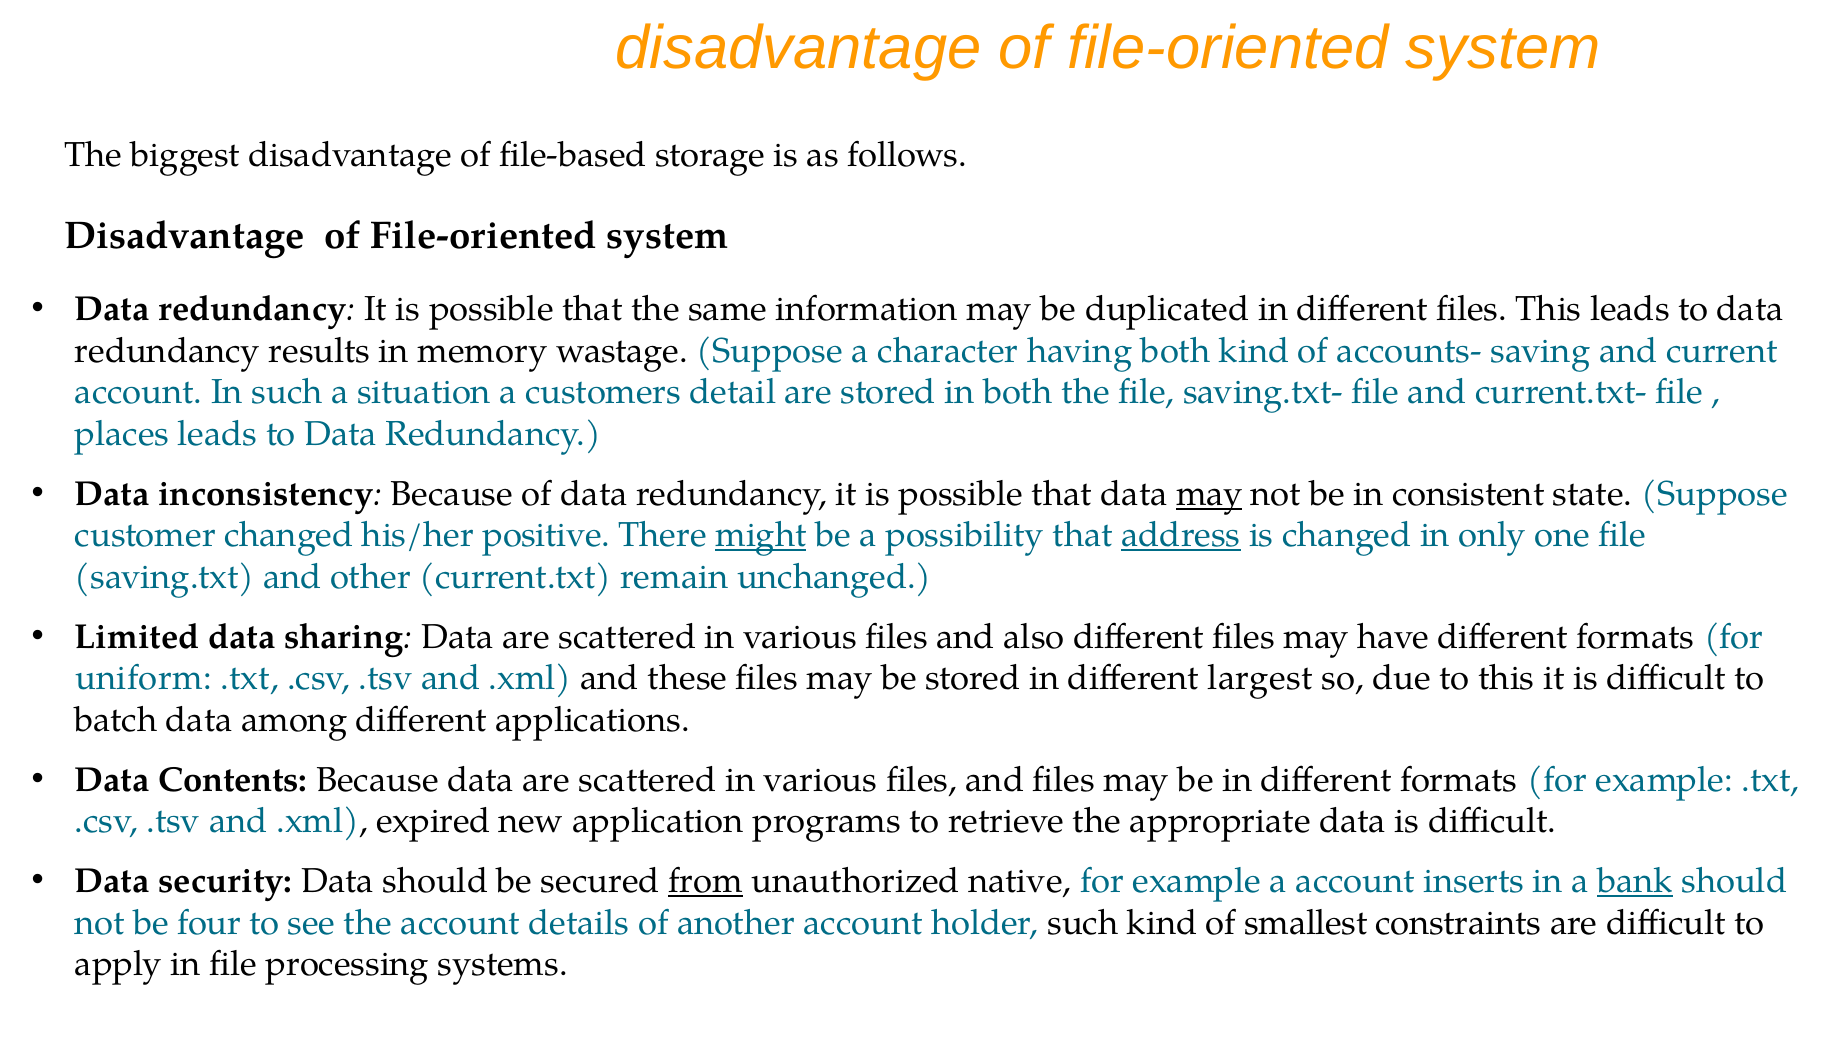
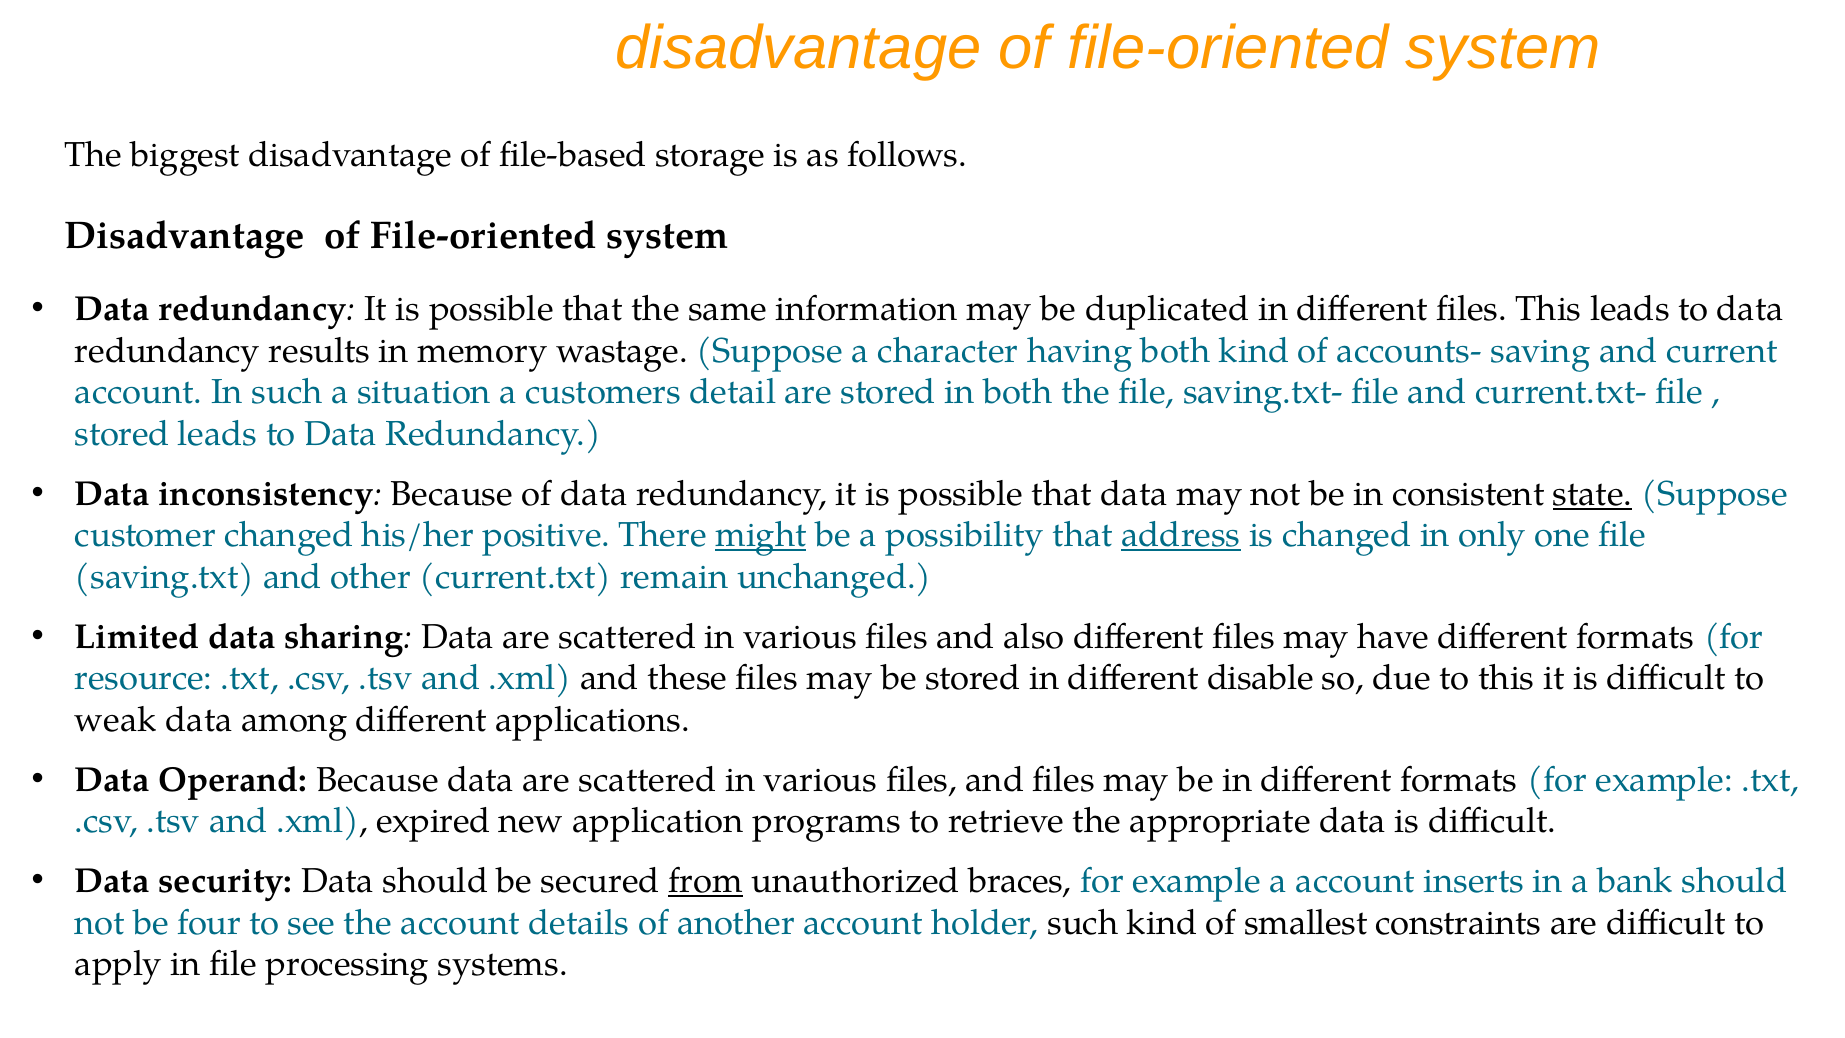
places: places -> stored (122, 434)
may underline: present -> none (1209, 494)
state underline: none -> present (1593, 494)
uniform: uniform -> resource (144, 678)
largest: largest -> disable (1260, 678)
batch: batch -> weak (116, 720)
Contents: Contents -> Operand (233, 779)
native: native -> braces (1020, 881)
bank underline: present -> none (1635, 881)
